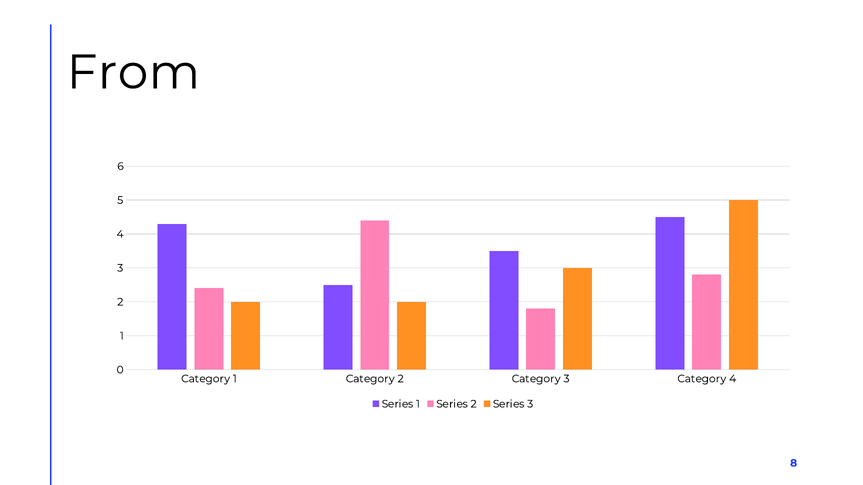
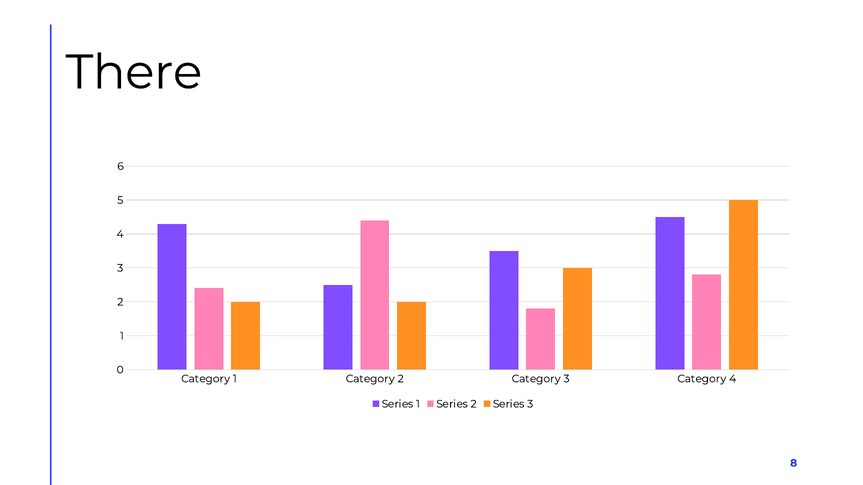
From: From -> There (134, 72)
